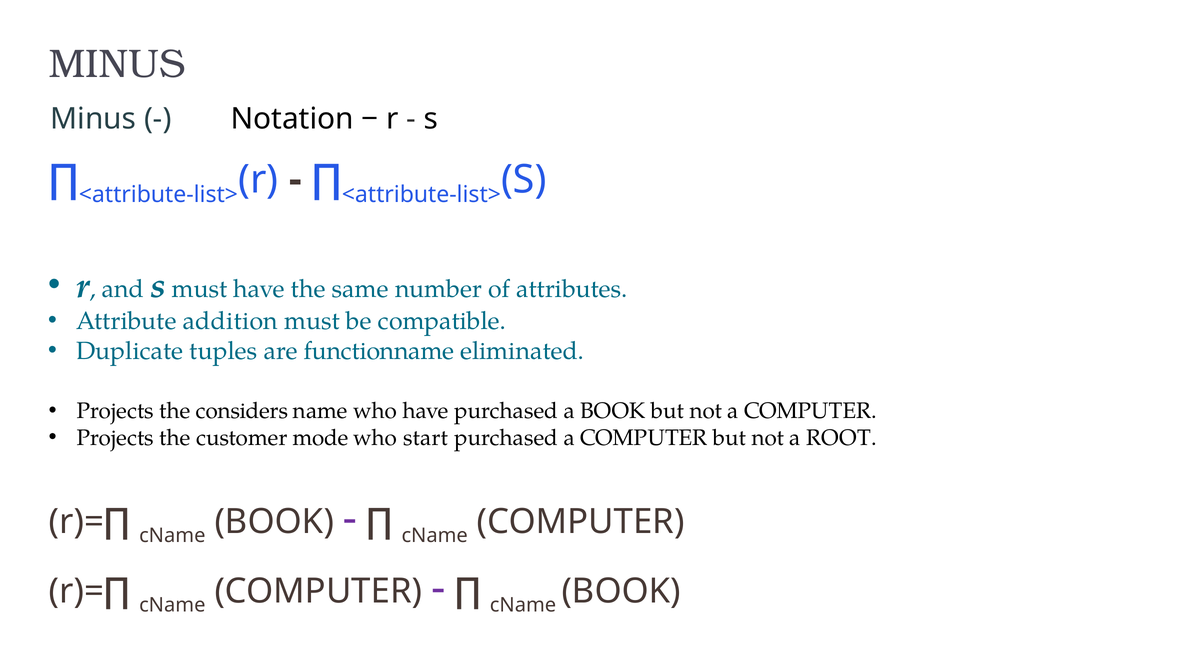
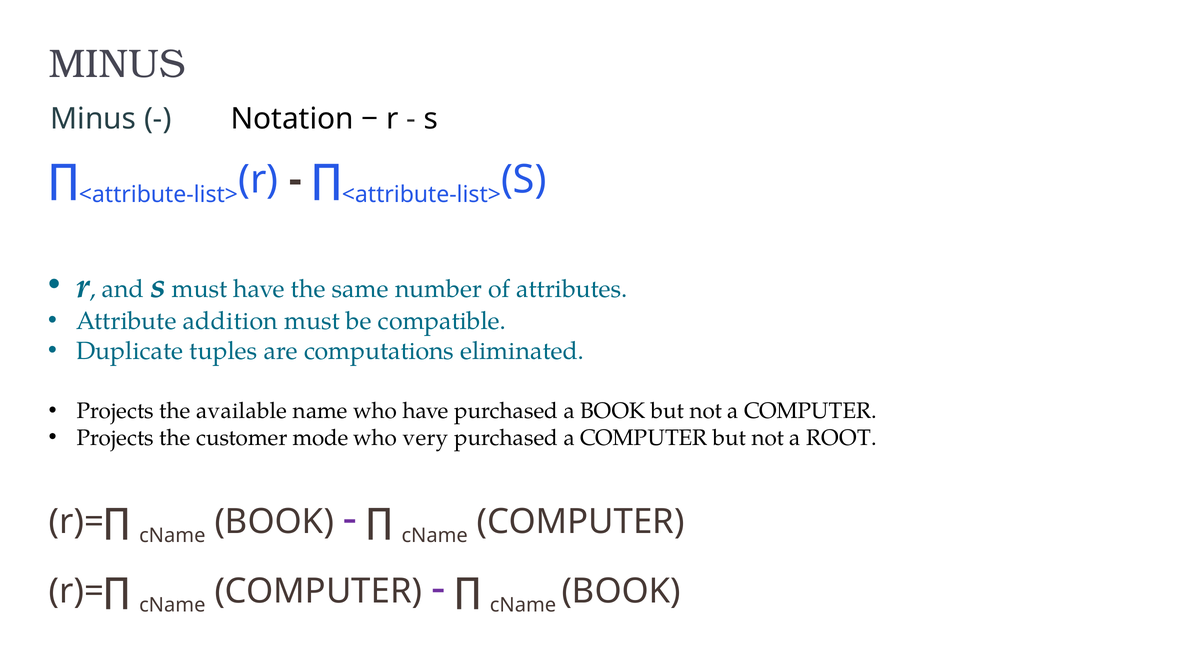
functionname: functionname -> computations (379, 351)
considers: considers -> available (242, 411)
start: start -> very (426, 438)
